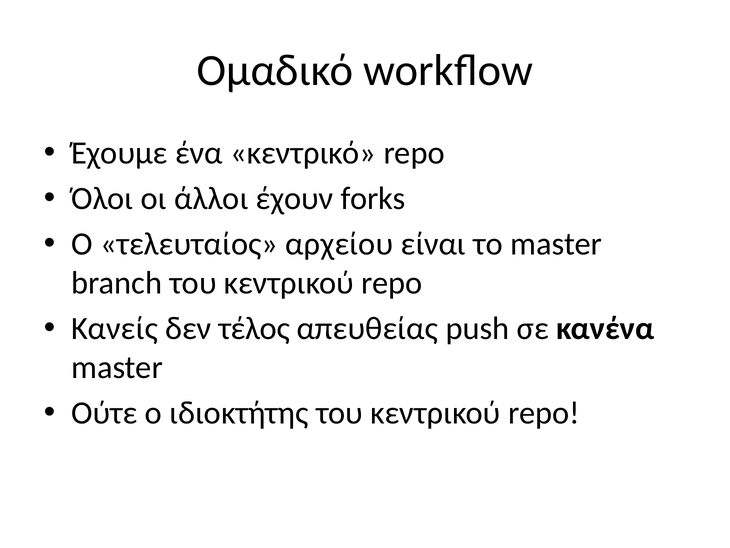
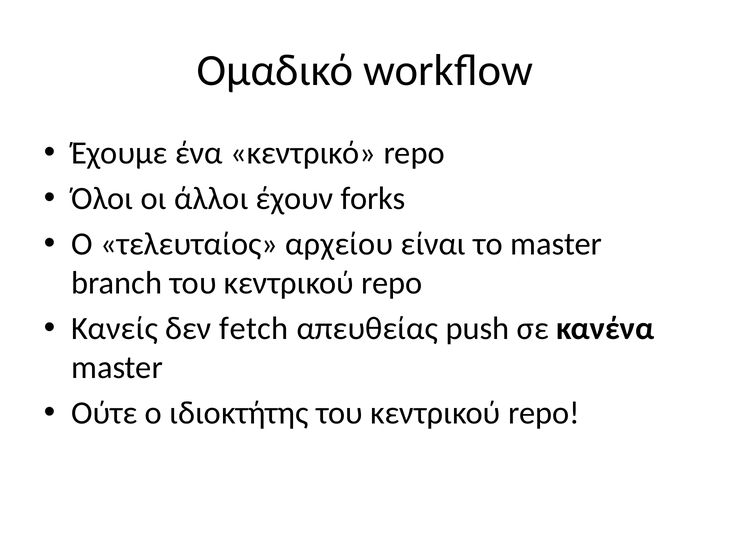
τέλος: τέλος -> fetch (254, 328)
